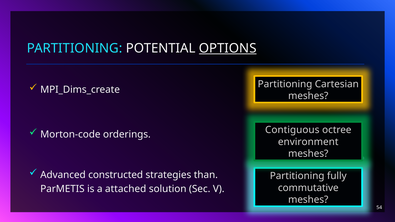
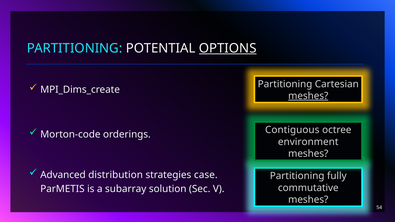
meshes underline: none -> present (308, 96)
constructed: constructed -> distribution (116, 175)
than: than -> case (206, 175)
attached: attached -> subarray (126, 189)
